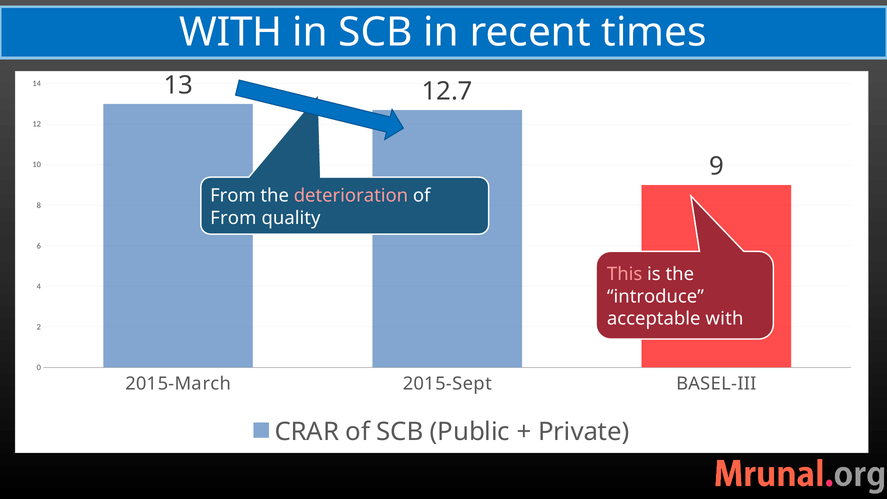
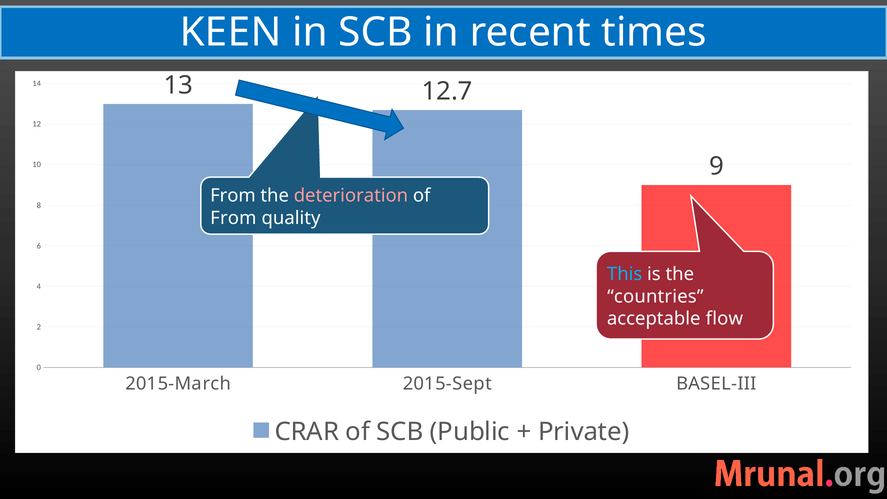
WITH: WITH -> KEEN (231, 32)
This colour: pink -> light blue (625, 274)
introduce: introduce -> countries (655, 296)
acceptable with: with -> flow (724, 319)
